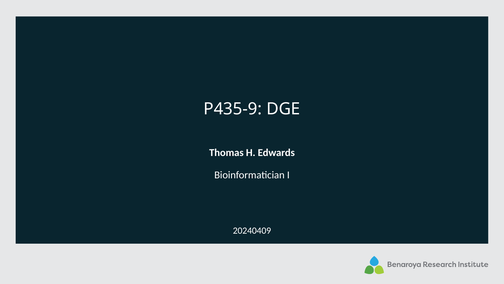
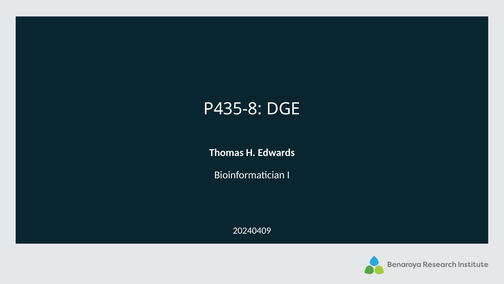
P435-9: P435-9 -> P435-8 (233, 109)
